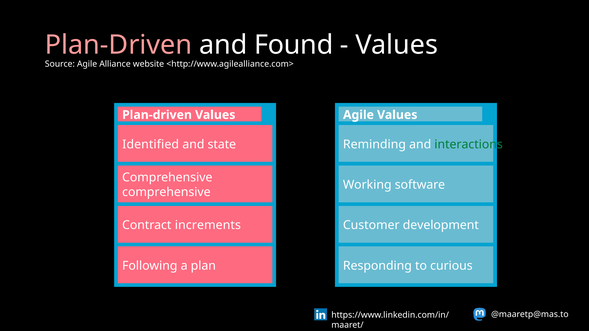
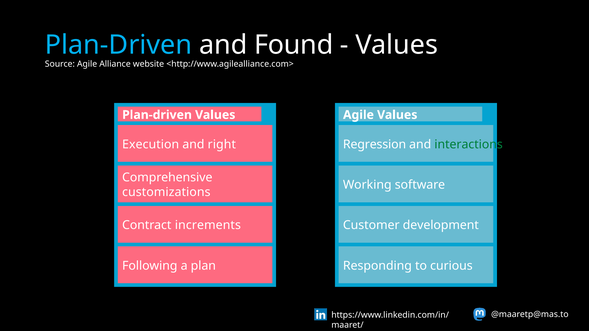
Plan-Driven colour: pink -> light blue (118, 45)
Identified: Identified -> Execution (151, 144)
state: state -> right (222, 144)
Reminding: Reminding -> Regression (375, 144)
comprehensive: comprehensive -> customizations (166, 192)
